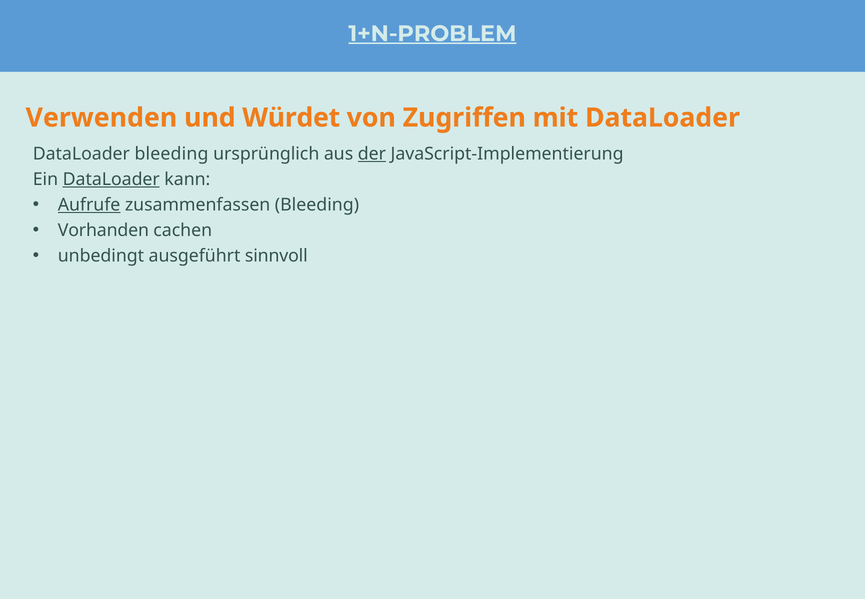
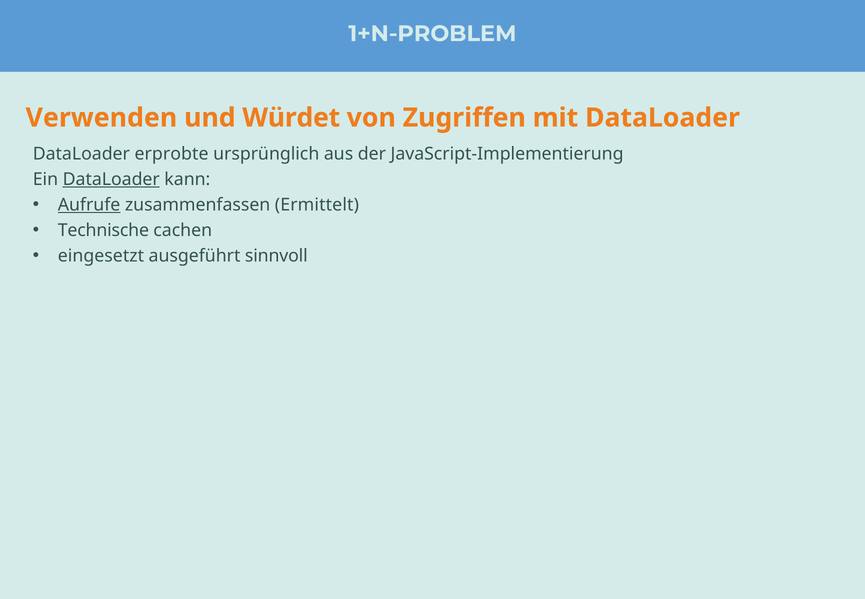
1+N-PROBLEM underline: present -> none (432, 34)
DataLoader bleeding: bleeding -> erprobte (172, 154)
der underline: present -> none (372, 154)
zusammenfassen Bleeding: Bleeding -> Ermittelt (317, 205)
Vorhanden: Vorhanden -> Technische (103, 230)
unbedingt: unbedingt -> eingesetzt (101, 256)
